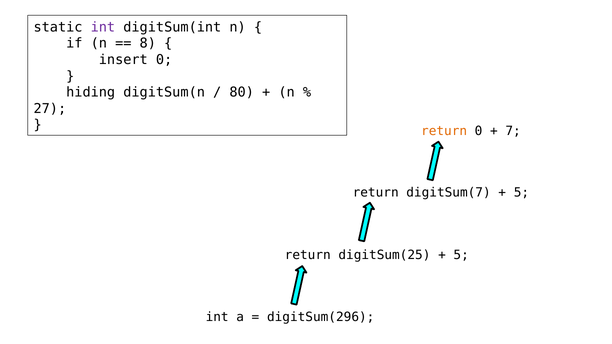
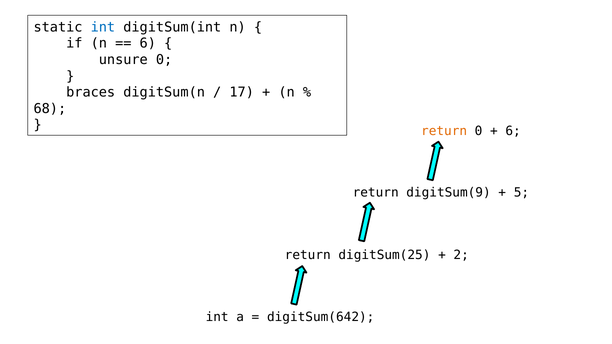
int colour: purple -> blue (103, 27)
8: 8 -> 6 (148, 44)
insert: insert -> unsure (123, 60)
hiding: hiding -> braces (91, 92)
80: 80 -> 17 (242, 92)
27: 27 -> 68 (50, 109)
7: 7 -> 6 (513, 131)
digitSum(7: digitSum(7 -> digitSum(9 (449, 193)
5: 5 -> 2 (461, 255)
digitSum(296: digitSum(296 -> digitSum(642 (321, 318)
